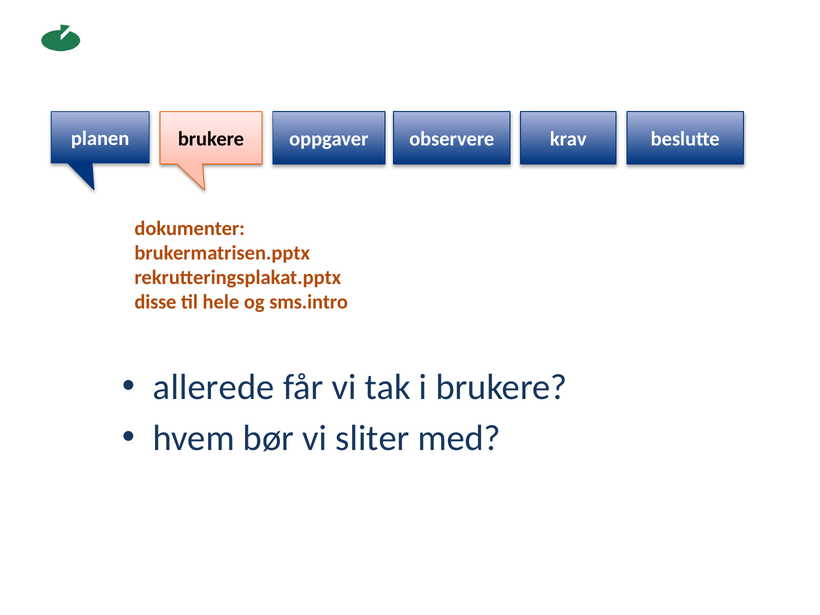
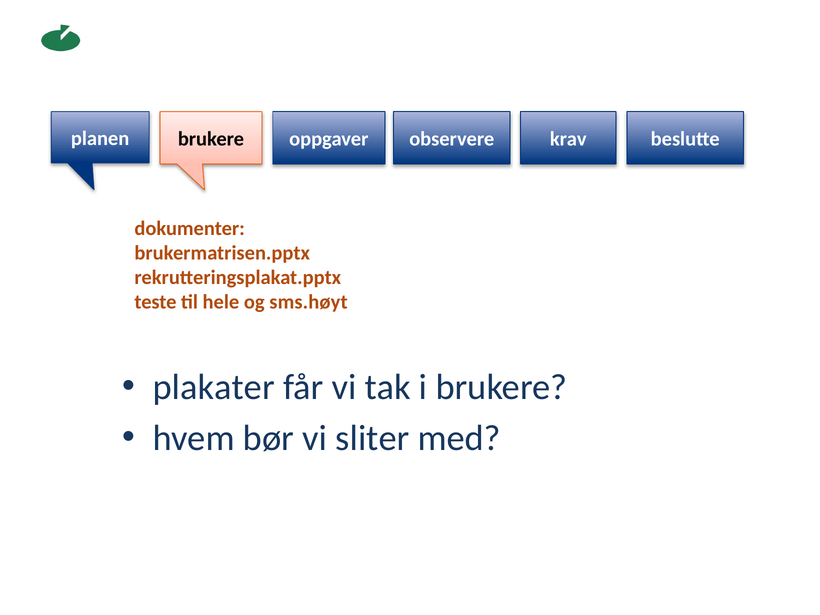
disse: disse -> teste (155, 302)
sms.intro: sms.intro -> sms.høyt (308, 302)
allerede: allerede -> plakater (214, 387)
